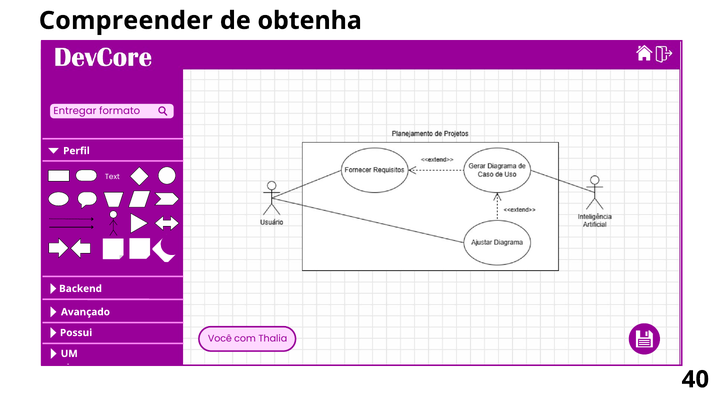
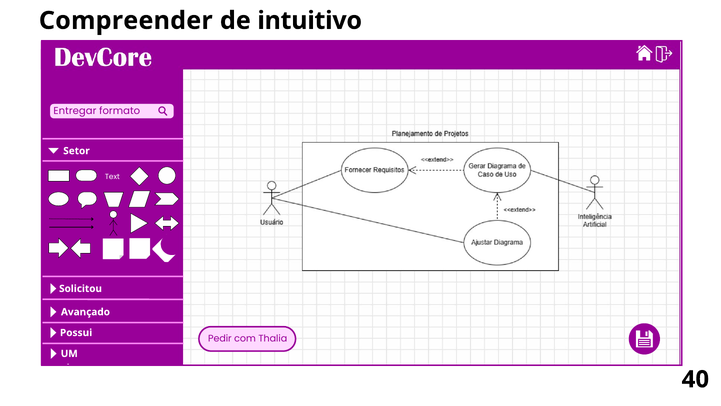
obtenha: obtenha -> intuitivo (310, 21)
Perfil: Perfil -> Setor (76, 151)
Backend: Backend -> Solicitou (81, 288)
Você: Você -> Pedir (220, 338)
